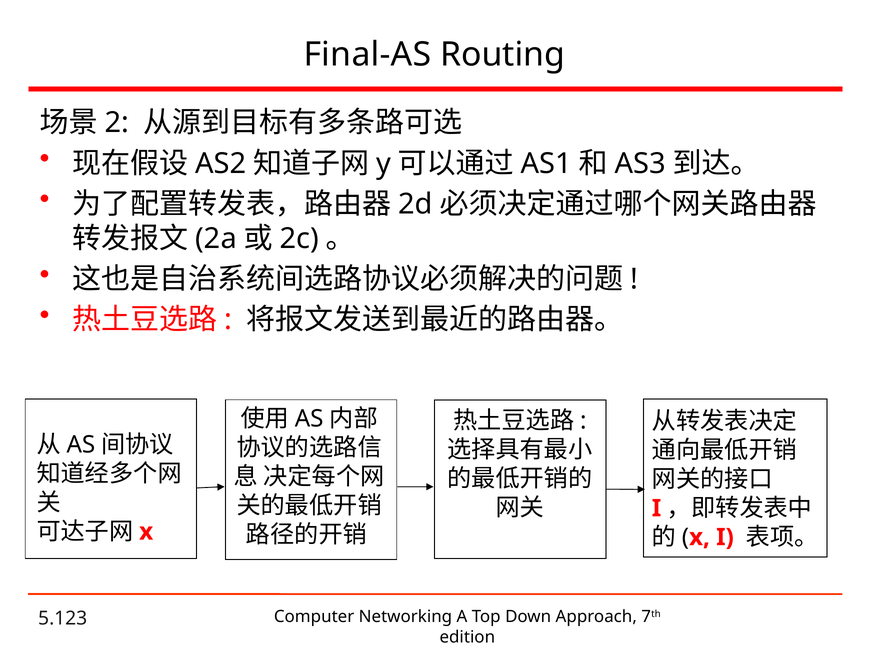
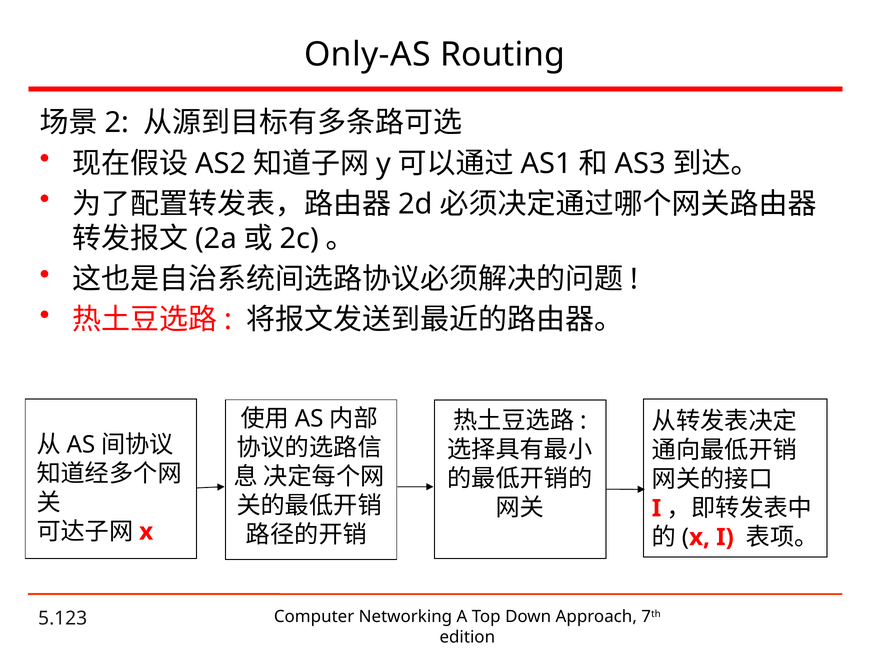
Final-AS: Final-AS -> Only-AS (367, 55)
